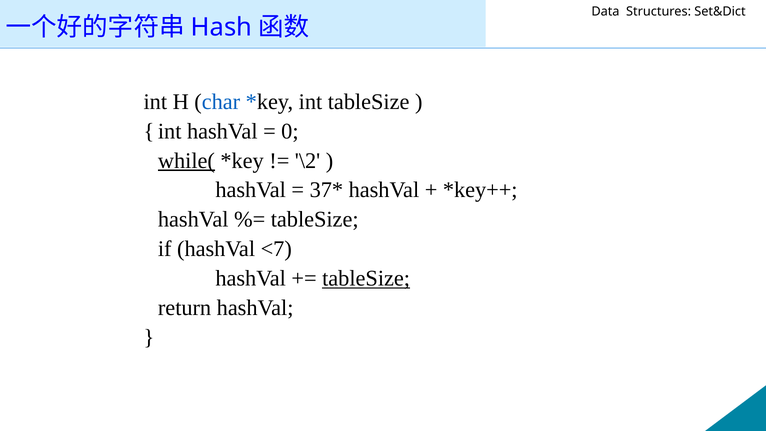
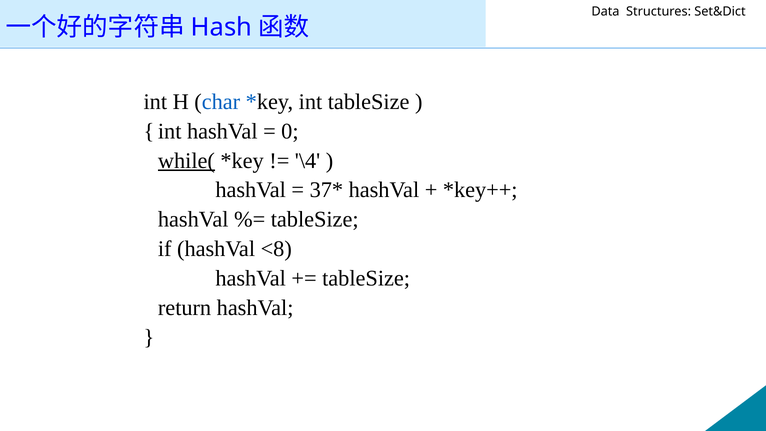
\2: \2 -> \4 (308, 161)
<7: <7 -> <8 (276, 249)
tableSize underline: present -> none (366, 278)
